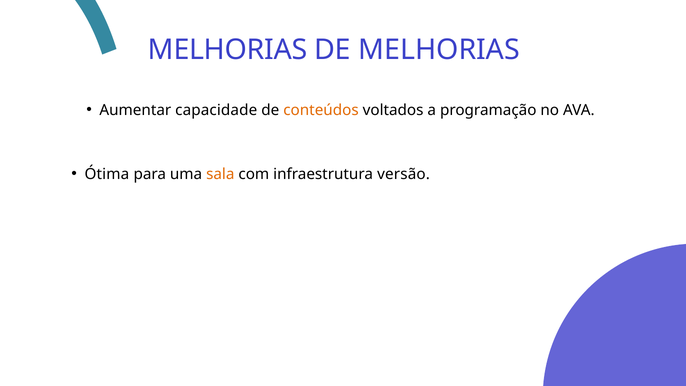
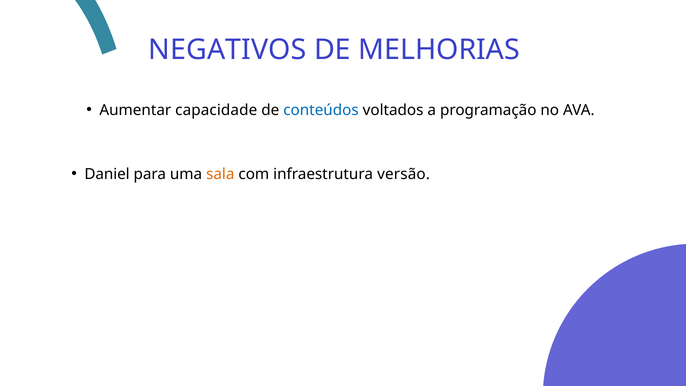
MELHORIAS: MELHORIAS -> NEGATIVOS (228, 50)
conteúdos colour: orange -> blue (321, 110)
Ótima: Ótima -> Daniel (107, 174)
